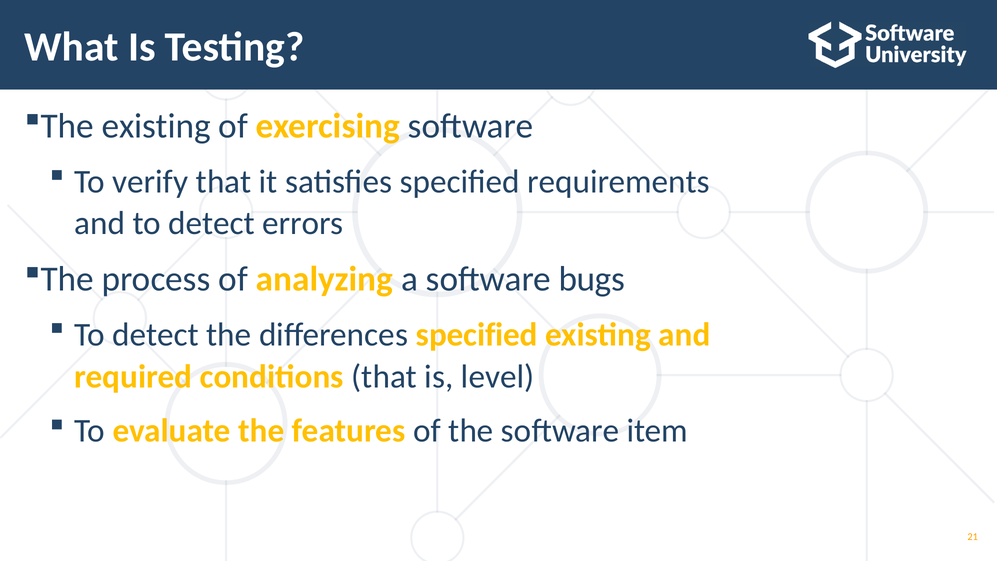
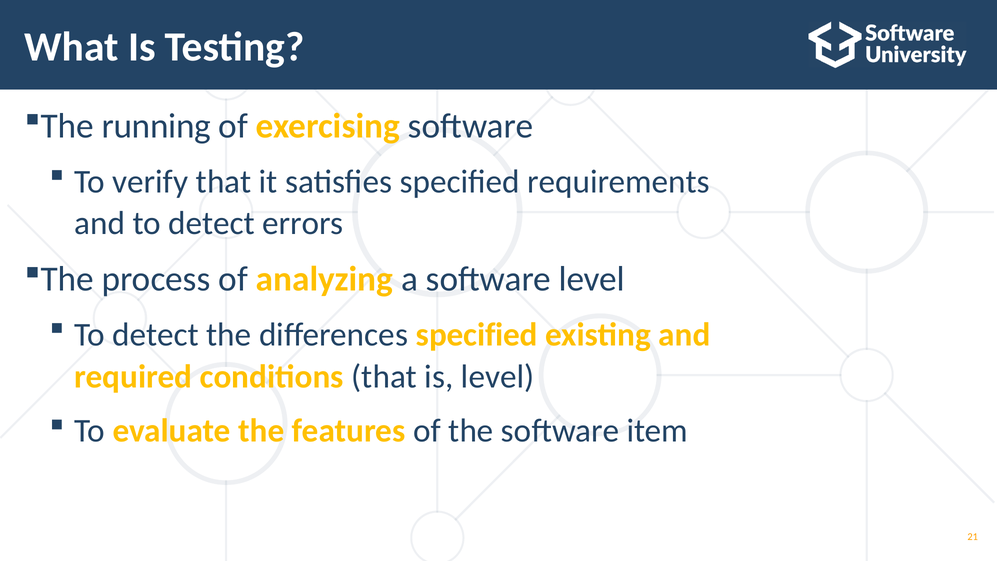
The existing: existing -> running (156, 126)
software bugs: bugs -> level (592, 279)
